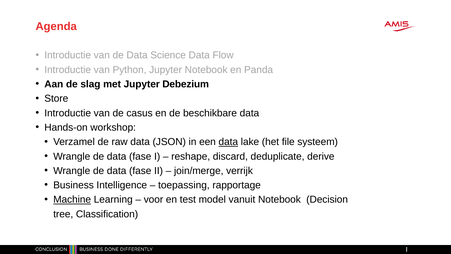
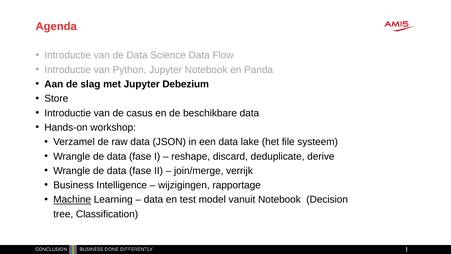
data underline: present -> none (228, 142)
toepassing: toepassing -> wijzigingen (184, 185)
voor: voor -> data (153, 199)
